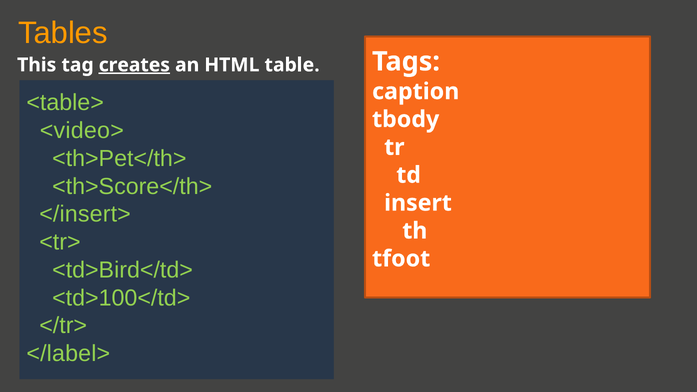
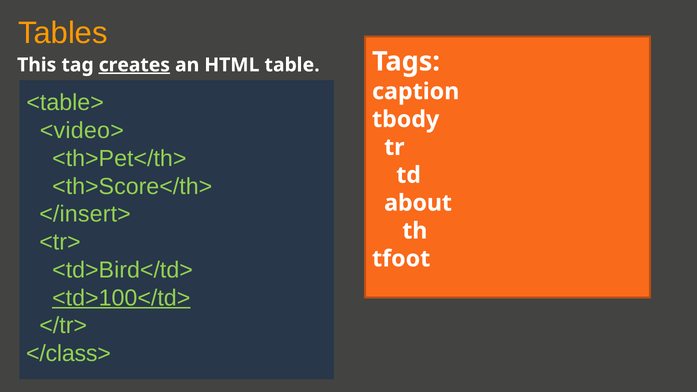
insert: insert -> about (418, 203)
<td>100</td> underline: none -> present (121, 298)
</label>: </label> -> </class> (68, 354)
